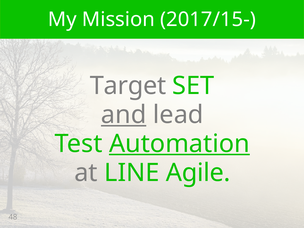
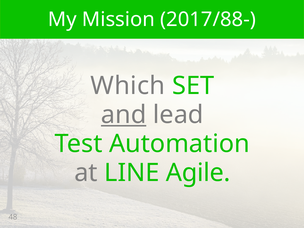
2017/15-: 2017/15- -> 2017/88- (208, 20)
Target: Target -> Which (128, 86)
Automation underline: present -> none (179, 144)
